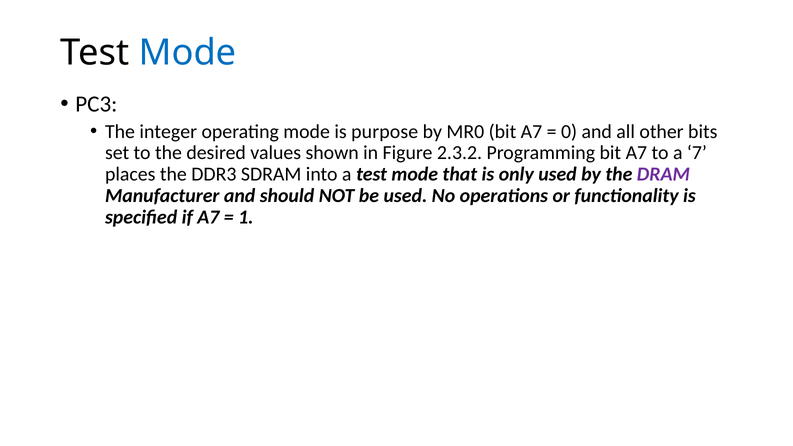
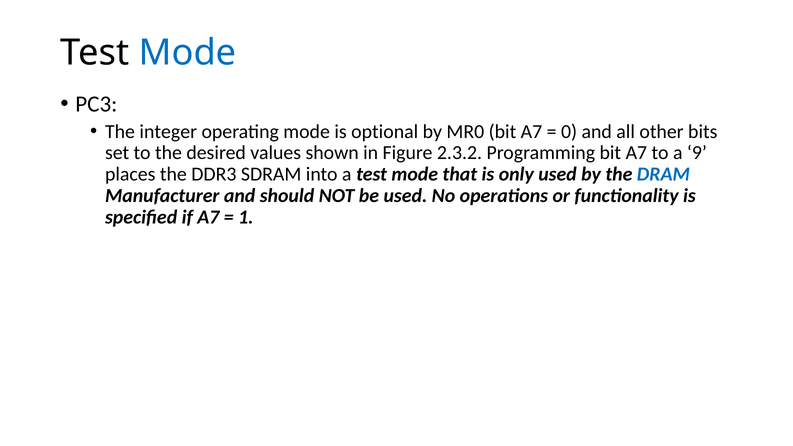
purpose: purpose -> optional (385, 131)
7: 7 -> 9 (697, 153)
DRAM colour: purple -> blue (663, 174)
